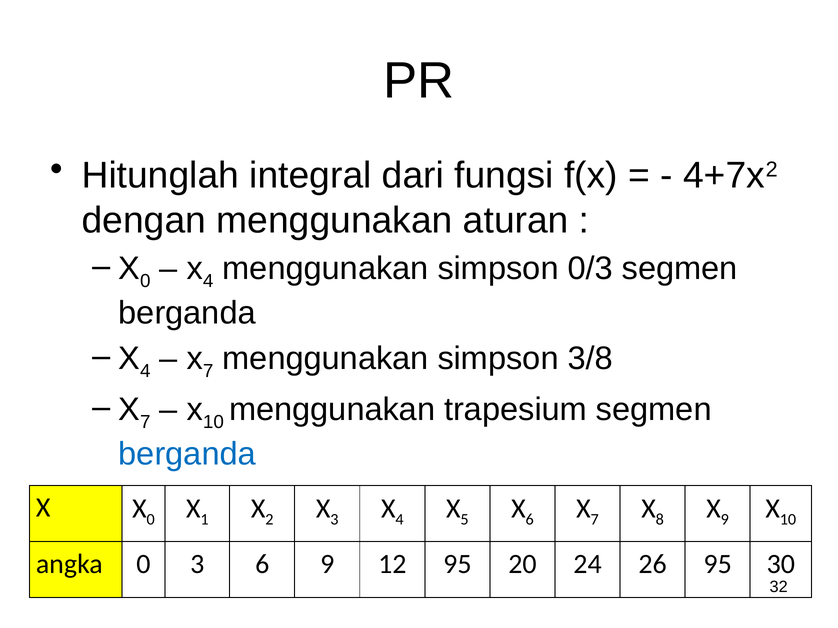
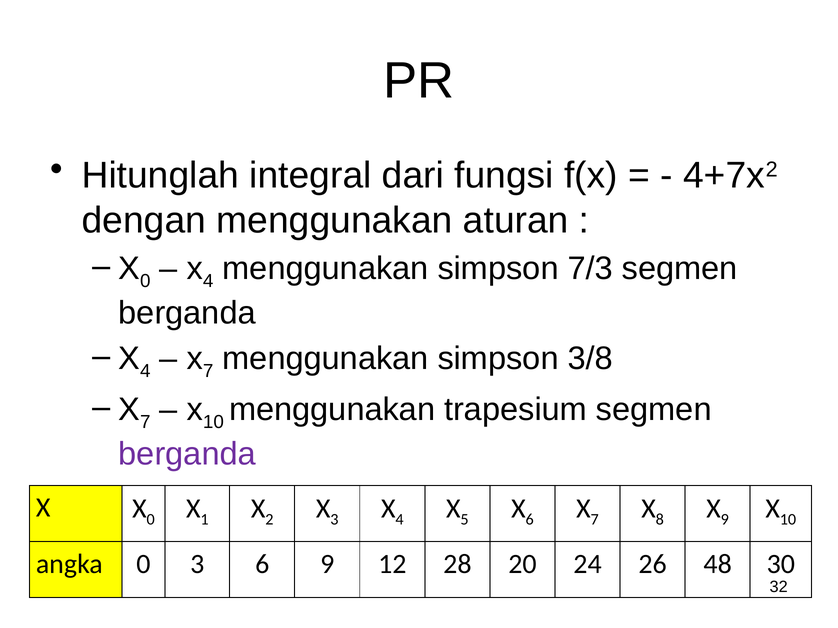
0/3: 0/3 -> 7/3 (590, 269)
berganda colour: blue -> purple (187, 454)
12 95: 95 -> 28 (457, 564)
26 95: 95 -> 48 (718, 564)
